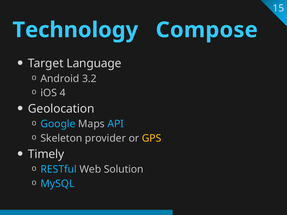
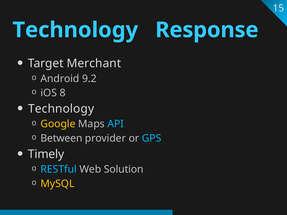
Compose: Compose -> Response (207, 30)
Language: Language -> Merchant (94, 63)
3.2: 3.2 -> 9.2 (89, 79)
4: 4 -> 8 (63, 93)
Geolocation: Geolocation -> Technology (61, 109)
Google colour: light blue -> yellow (58, 124)
Skeleton: Skeleton -> Between (61, 138)
GPS colour: yellow -> light blue (152, 138)
MySQL colour: light blue -> yellow (57, 184)
